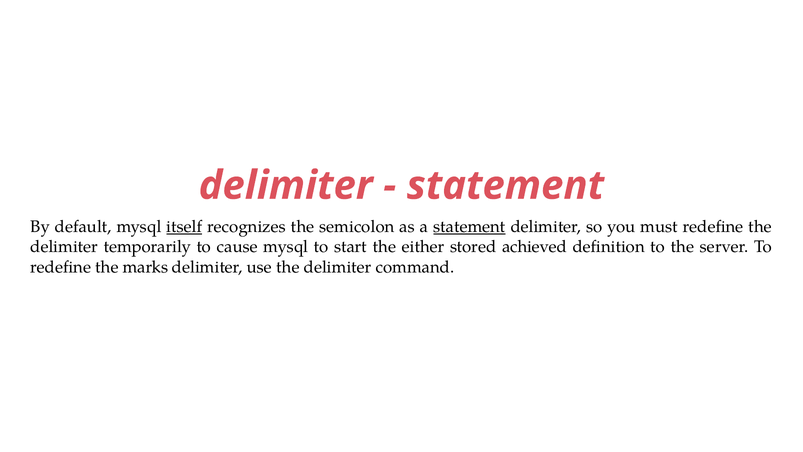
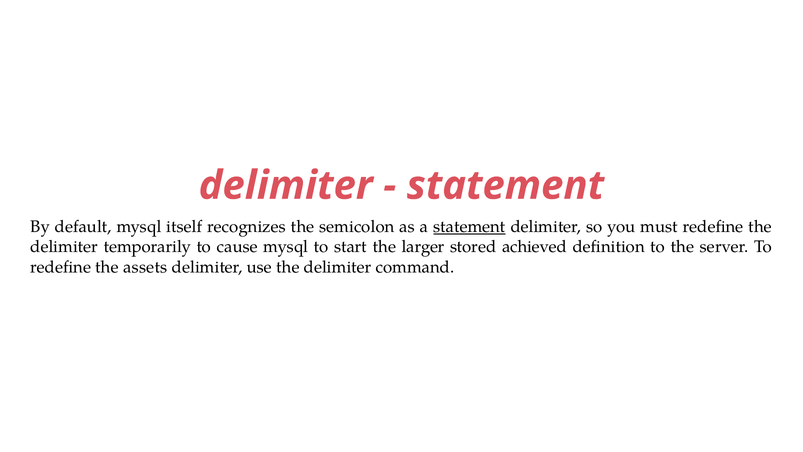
itself underline: present -> none (184, 227)
either: either -> larger (423, 247)
marks: marks -> assets (145, 267)
